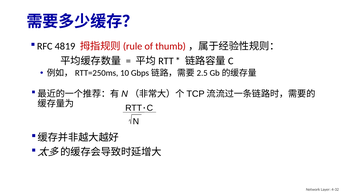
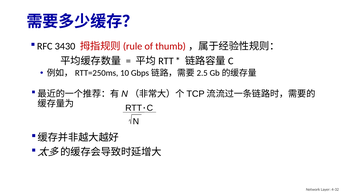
4819: 4819 -> 3430 (65, 46)
